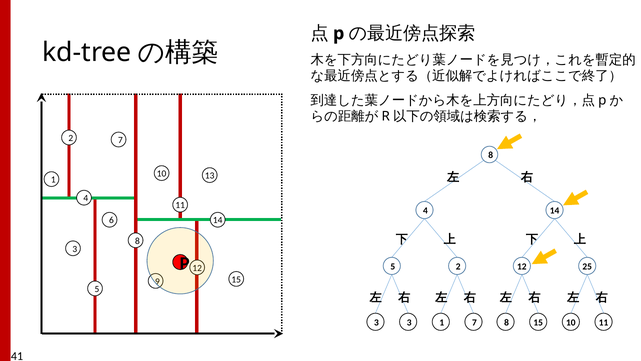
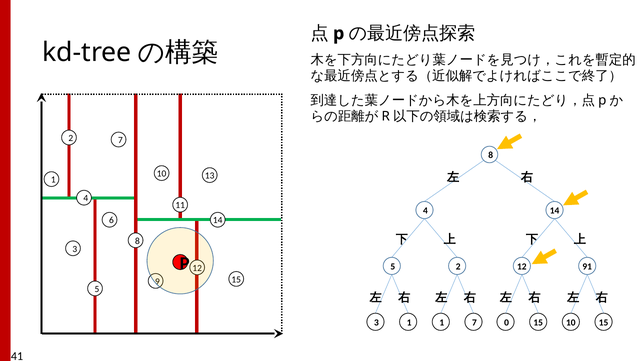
25: 25 -> 91 (587, 266)
3 3: 3 -> 1 (409, 322)
7 8: 8 -> 0 (507, 322)
10 11: 11 -> 15 (604, 322)
